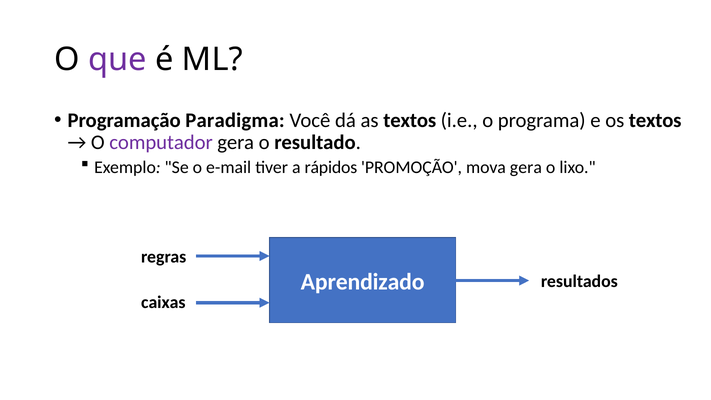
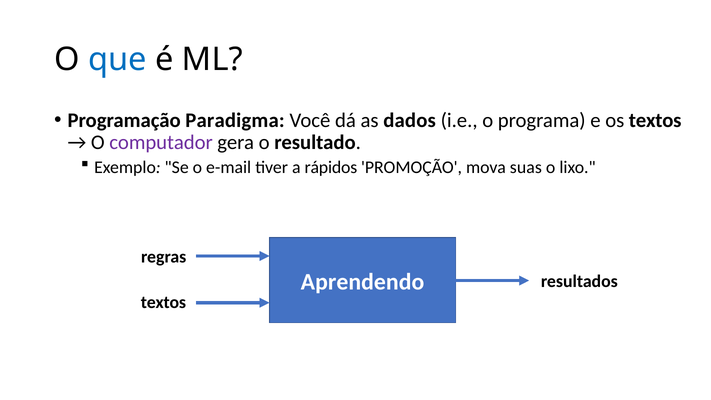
que colour: purple -> blue (117, 60)
as textos: textos -> dados (410, 120)
mova gera: gera -> suas (526, 167)
Aprendizado: Aprendizado -> Aprendendo (363, 282)
caixas: caixas -> textos (163, 302)
